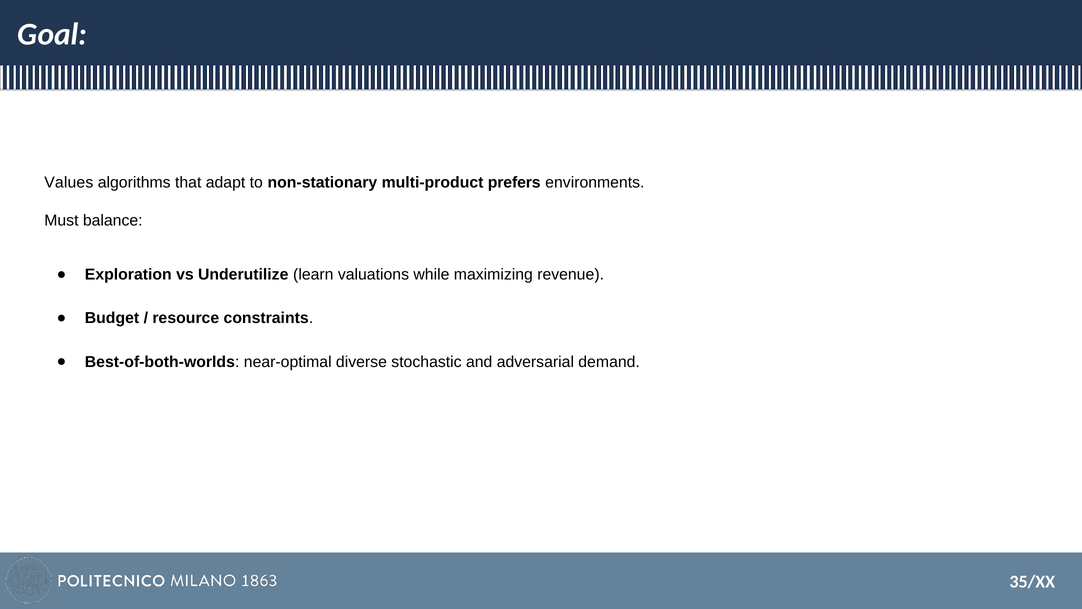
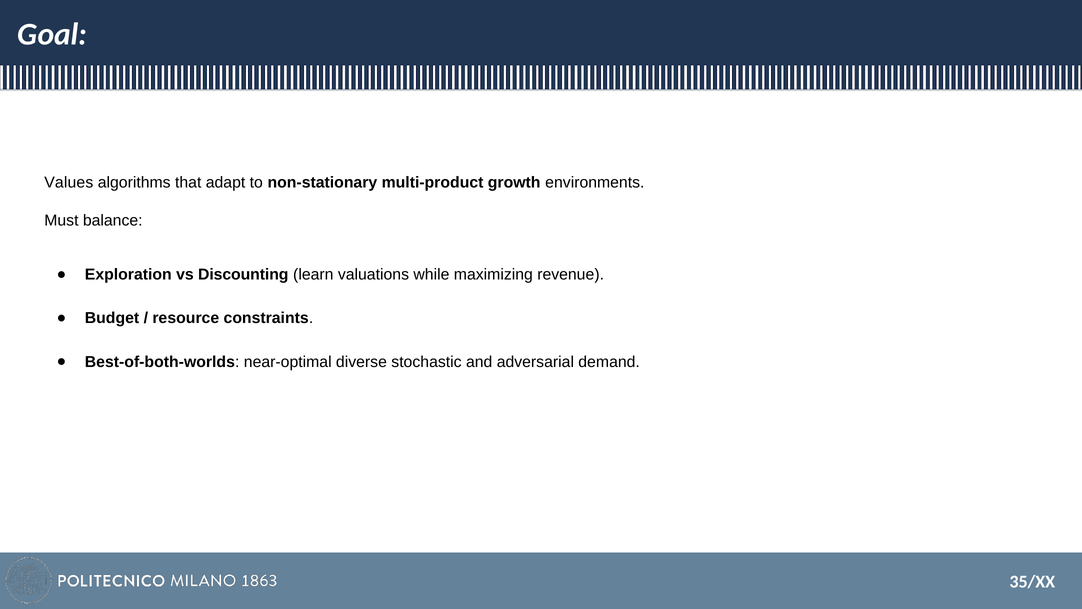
prefers: prefers -> growth (514, 182)
Underutilize: Underutilize -> Discounting (243, 275)
